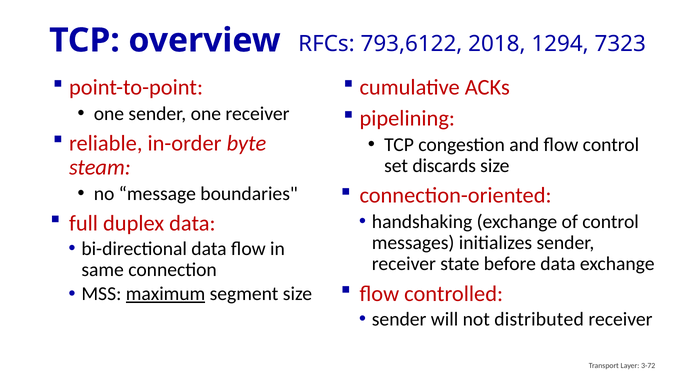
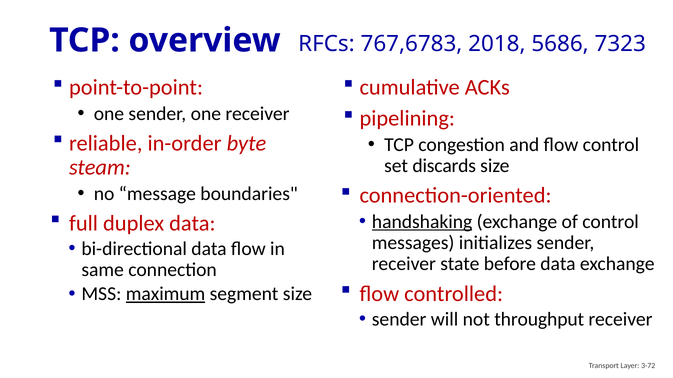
793,6122: 793,6122 -> 767,6783 (411, 44)
1294: 1294 -> 5686 (560, 44)
handshaking underline: none -> present (422, 222)
distributed: distributed -> throughput (539, 320)
